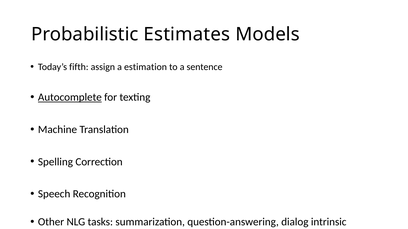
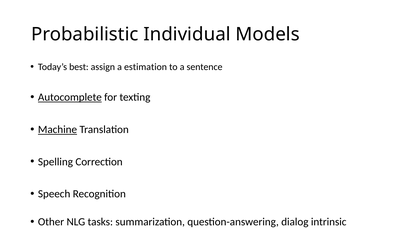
Estimates: Estimates -> Individual (187, 34)
fifth: fifth -> best (79, 67)
Machine underline: none -> present (58, 130)
